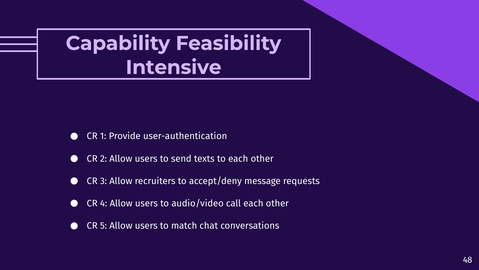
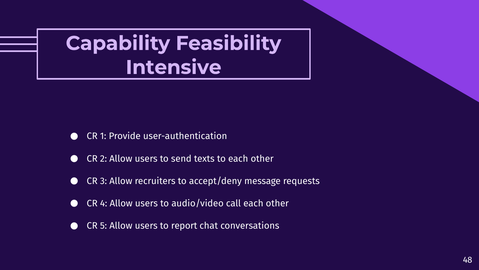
match: match -> report (184, 225)
